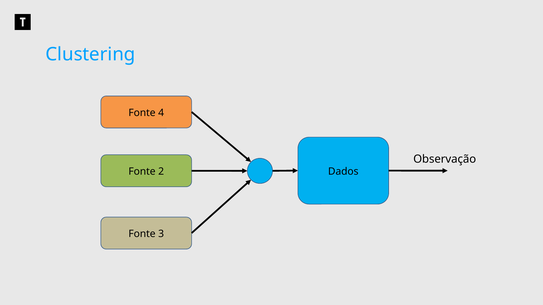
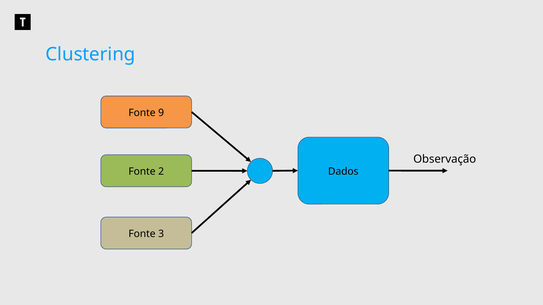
4: 4 -> 9 (161, 113)
